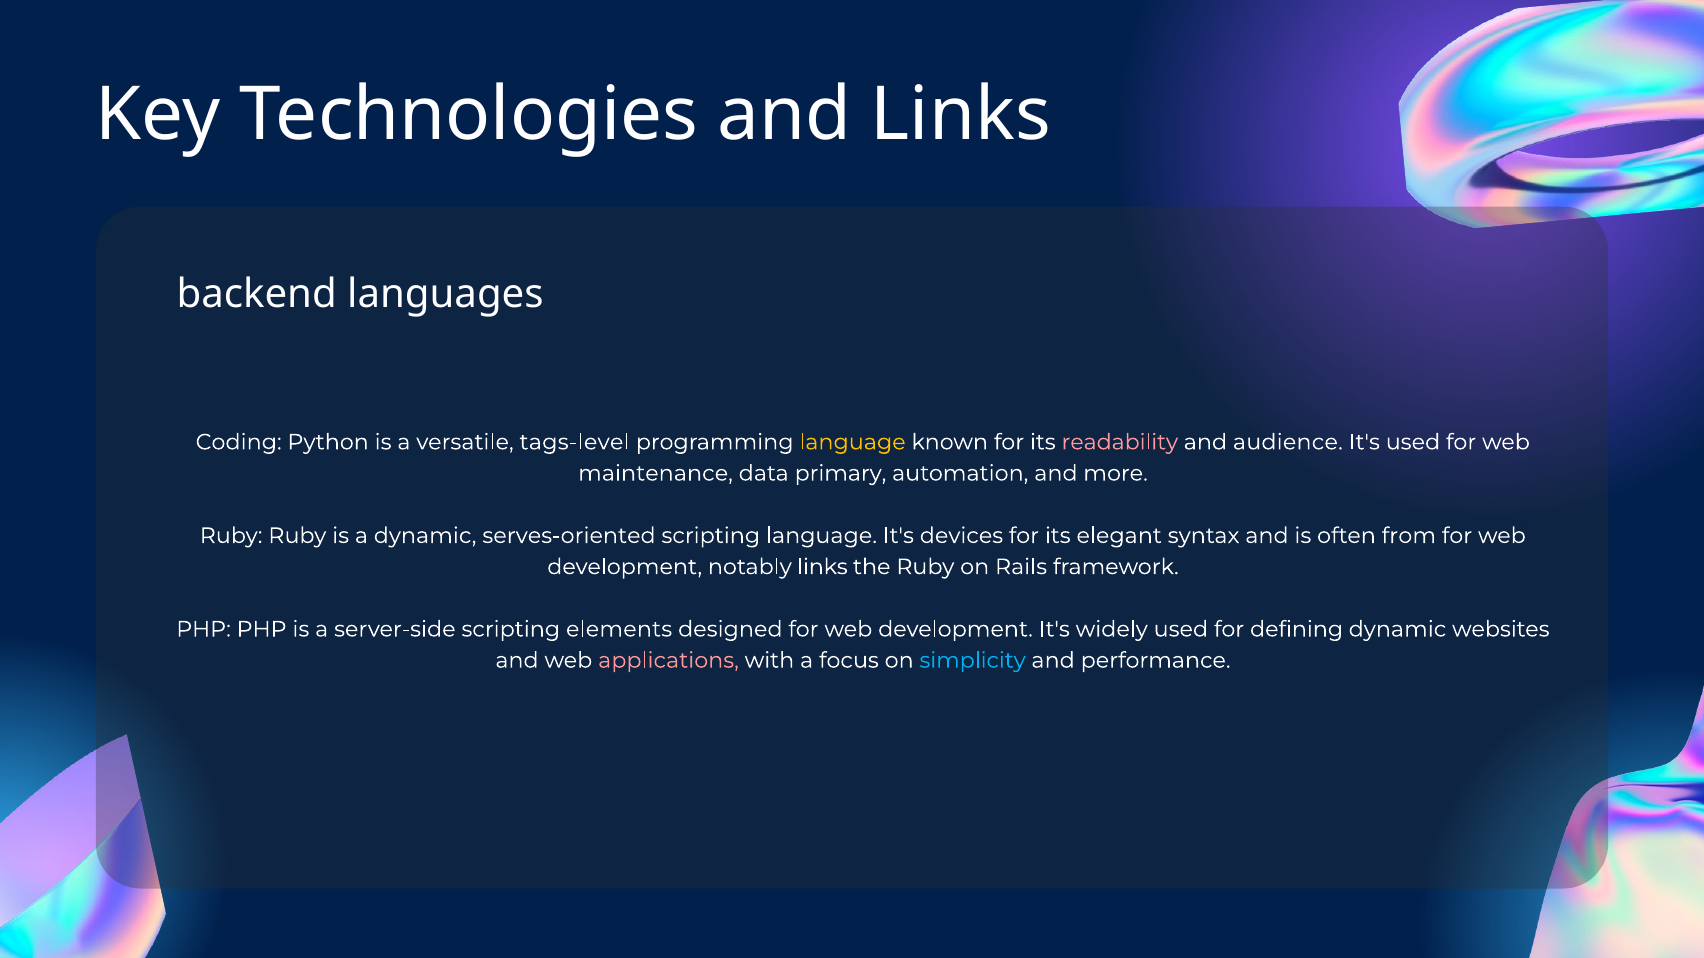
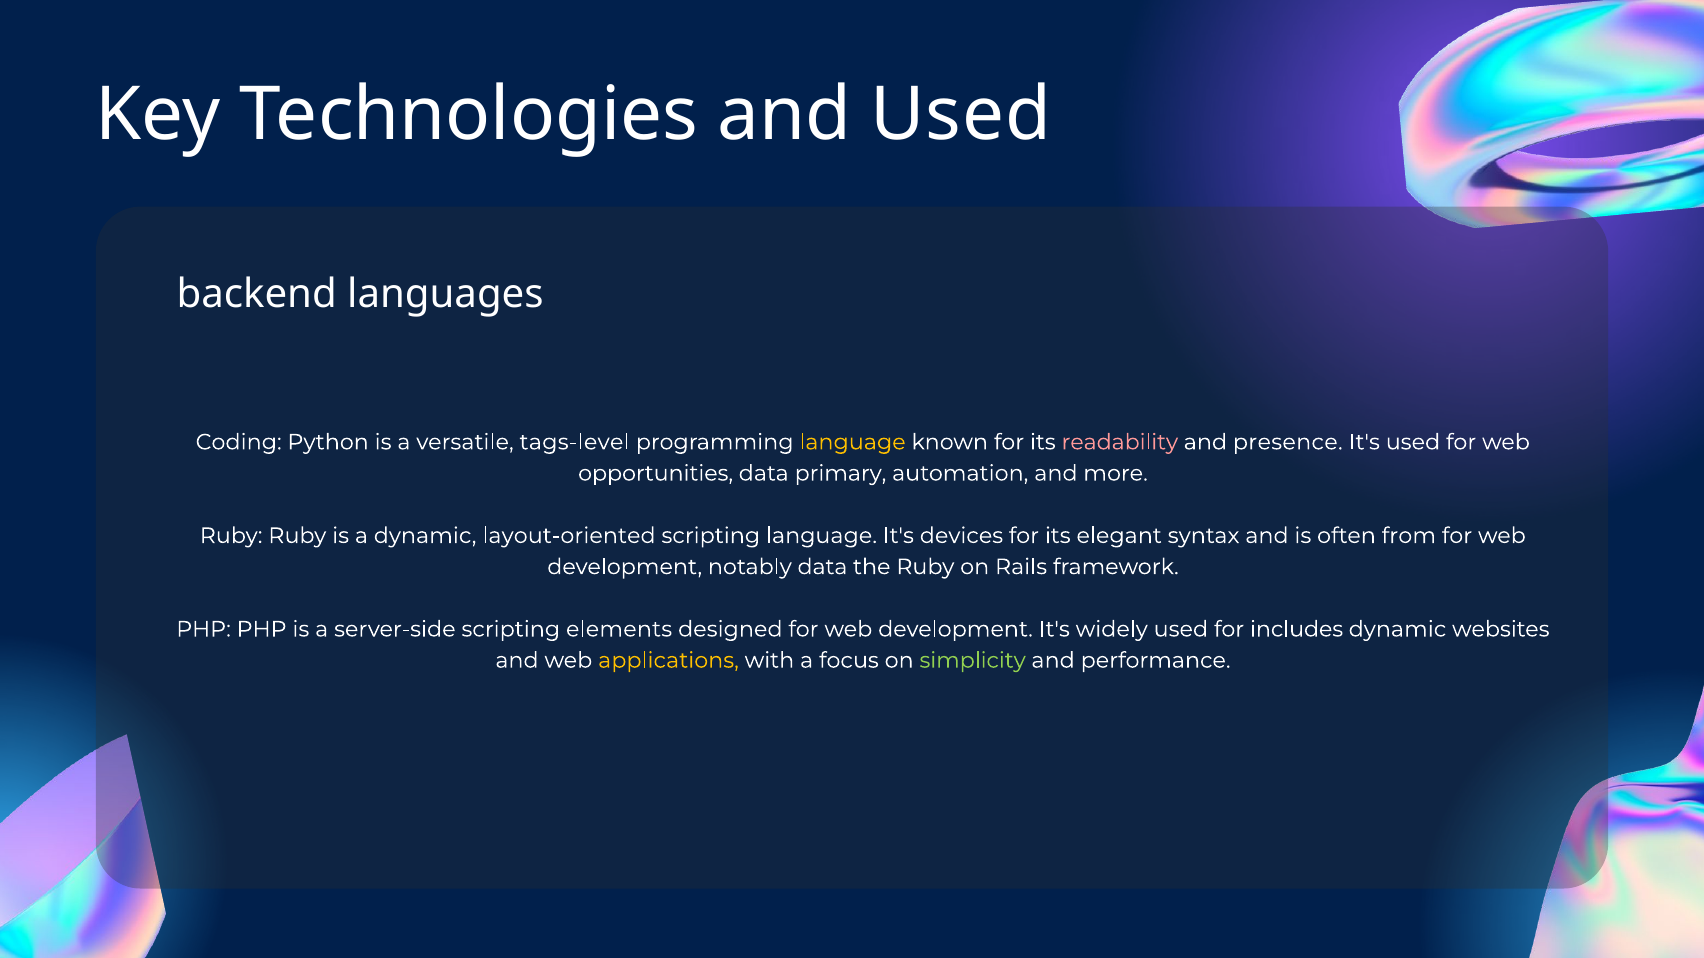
and Links: Links -> Used (961, 115)
audience: audience -> presence (1288, 442)
maintenance: maintenance -> opportunities (656, 474)
serves-oriented: serves-oriented -> layout-oriented (569, 536)
notably links: links -> data (822, 567)
defining: defining -> includes (1297, 630)
applications colour: pink -> yellow (669, 661)
simplicity colour: light blue -> light green (973, 661)
